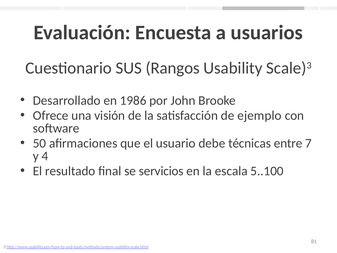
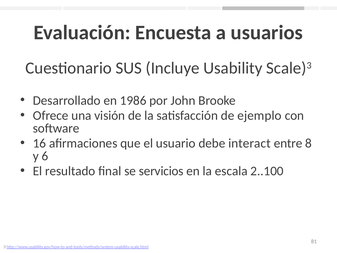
Rangos: Rangos -> Incluye (173, 68)
50: 50 -> 16 (39, 143)
técnicas: técnicas -> interact (249, 143)
7: 7 -> 8 (309, 143)
4: 4 -> 6 (45, 156)
5..100: 5..100 -> 2..100 (267, 171)
